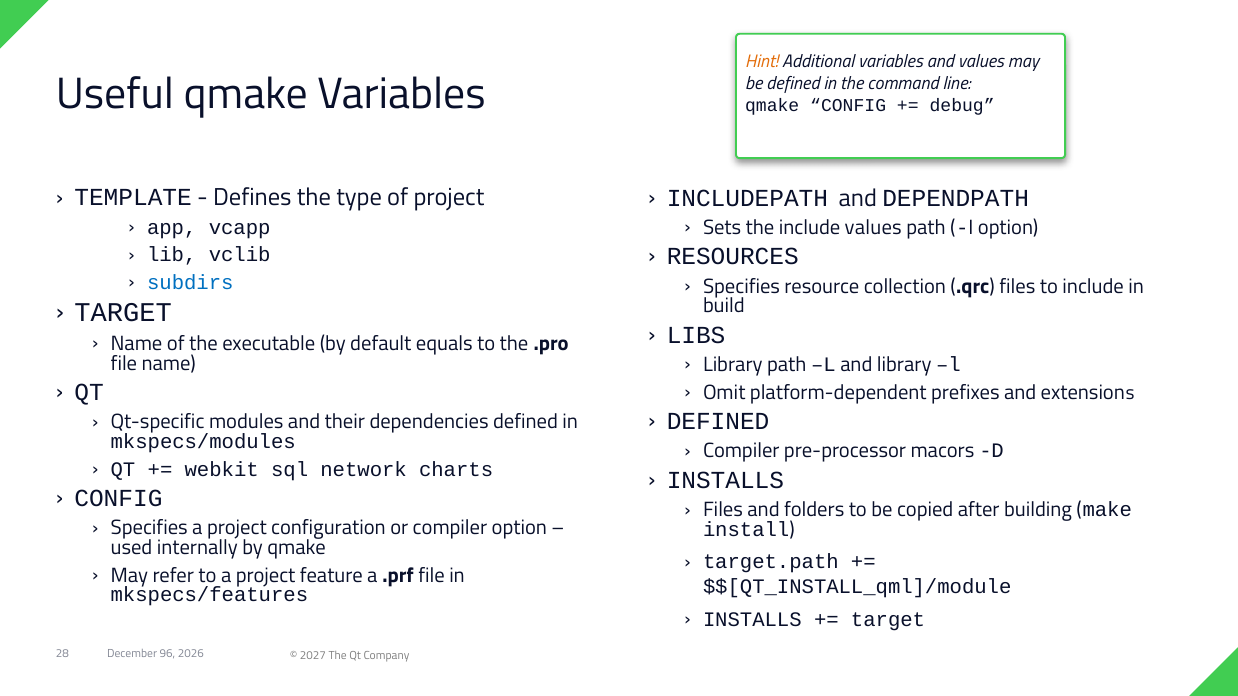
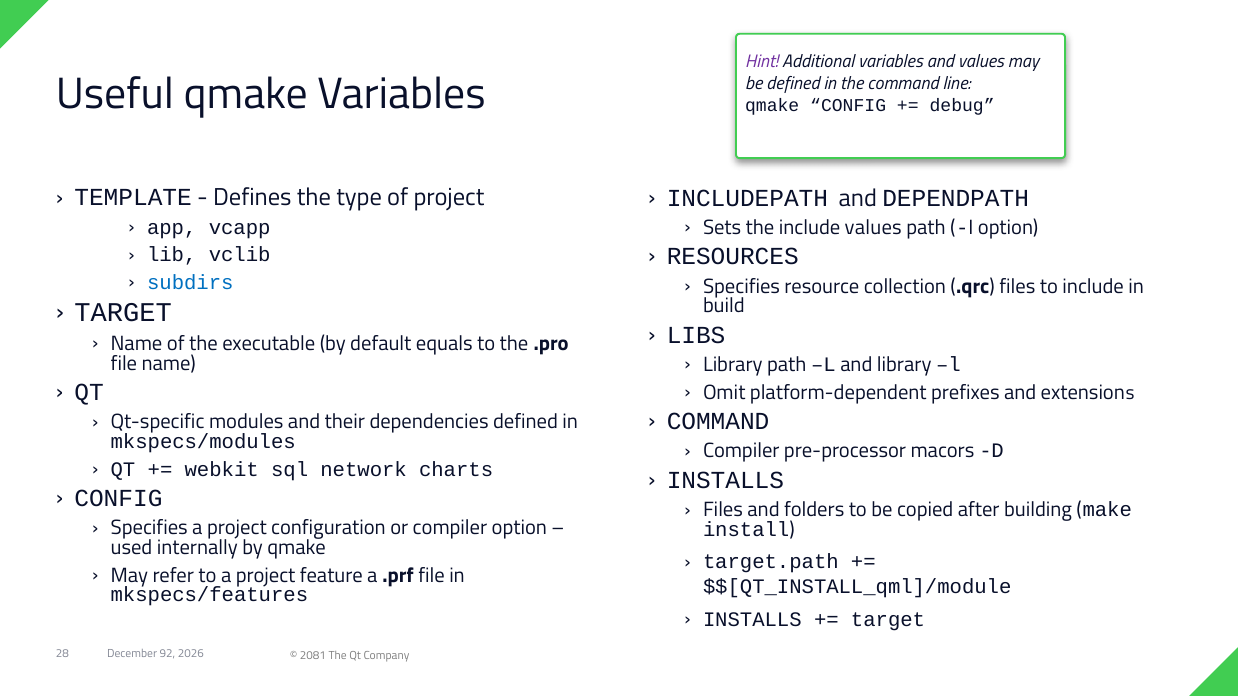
Hint colour: orange -> purple (762, 62)
DEFINED: DEFINED -> COMMAND (718, 422)
96: 96 -> 92 (167, 654)
2027: 2027 -> 2081 (313, 656)
